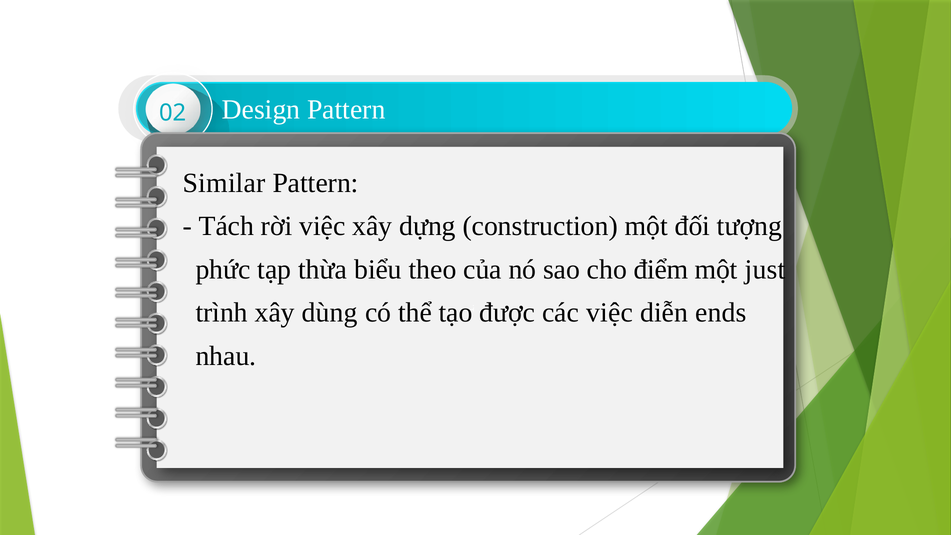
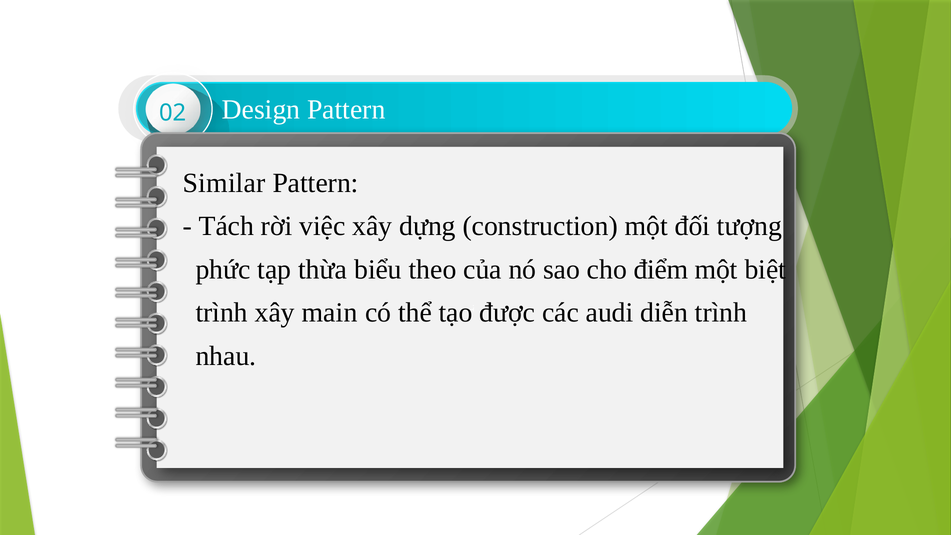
just: just -> biệt (765, 269)
dùng: dùng -> main (330, 313)
các việc: việc -> audi (610, 313)
diễn ends: ends -> trình (721, 313)
